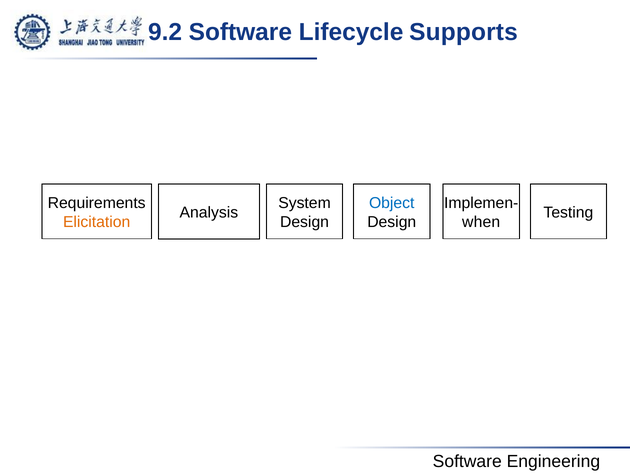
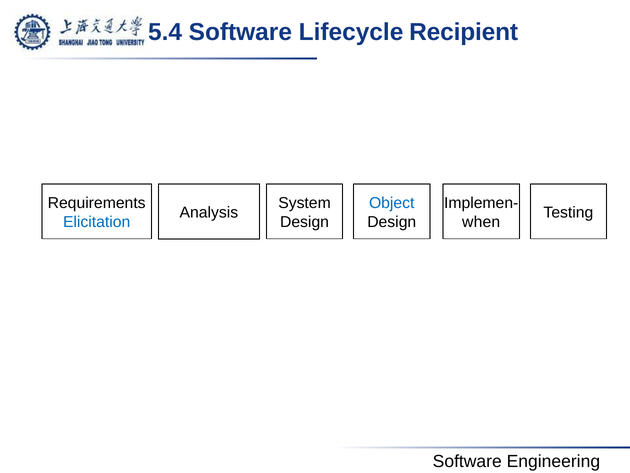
9.2: 9.2 -> 5.4 (165, 32)
Supports: Supports -> Recipient (464, 32)
Elicitation colour: orange -> blue (97, 222)
